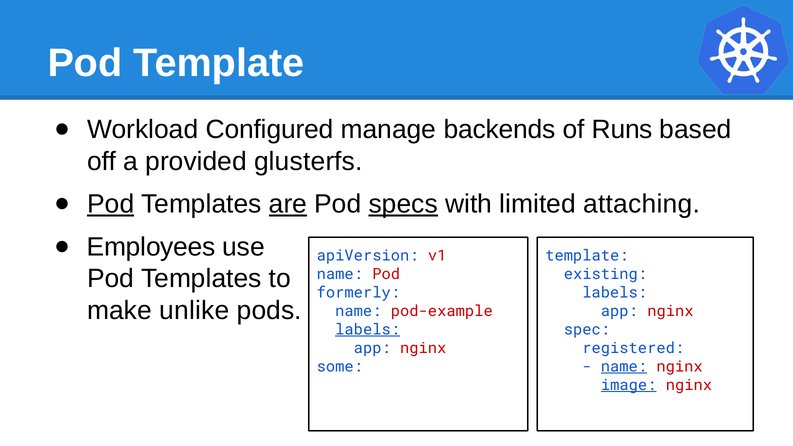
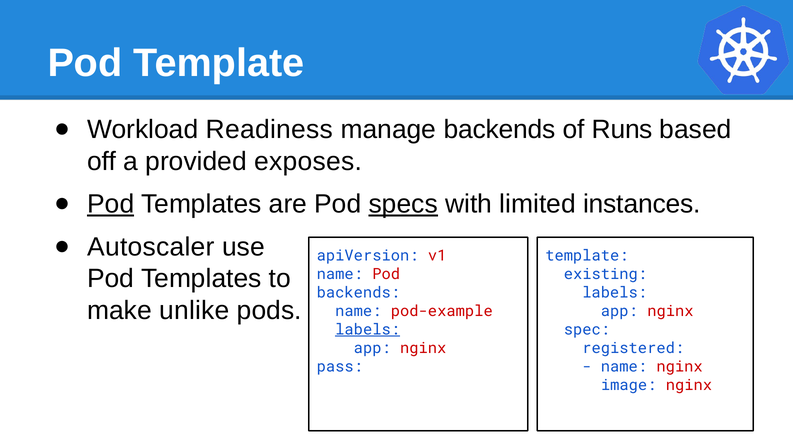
Configured: Configured -> Readiness (269, 130)
glusterfs: glusterfs -> exposes (308, 161)
are underline: present -> none (288, 204)
attaching: attaching -> instances (642, 204)
Employees: Employees -> Autoscaler (151, 247)
formerly: formerly -> backends (358, 293)
some: some -> pass (340, 367)
name underline: present -> none (624, 367)
image underline: present -> none (629, 385)
